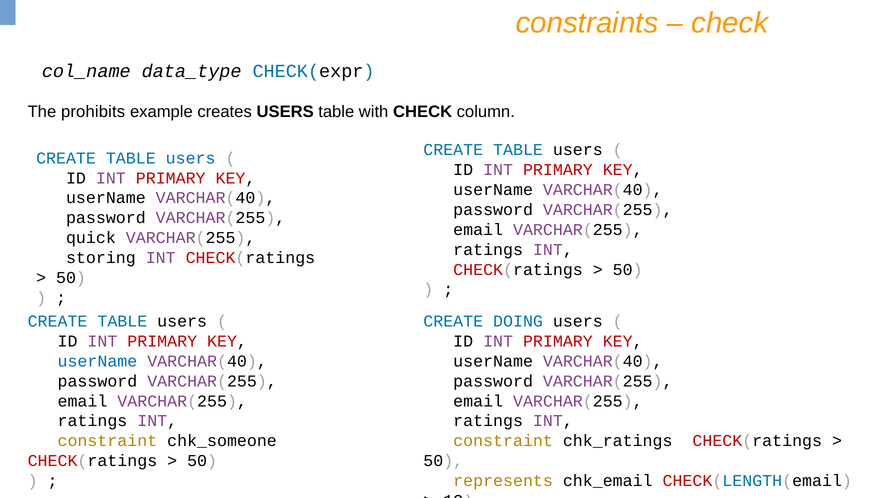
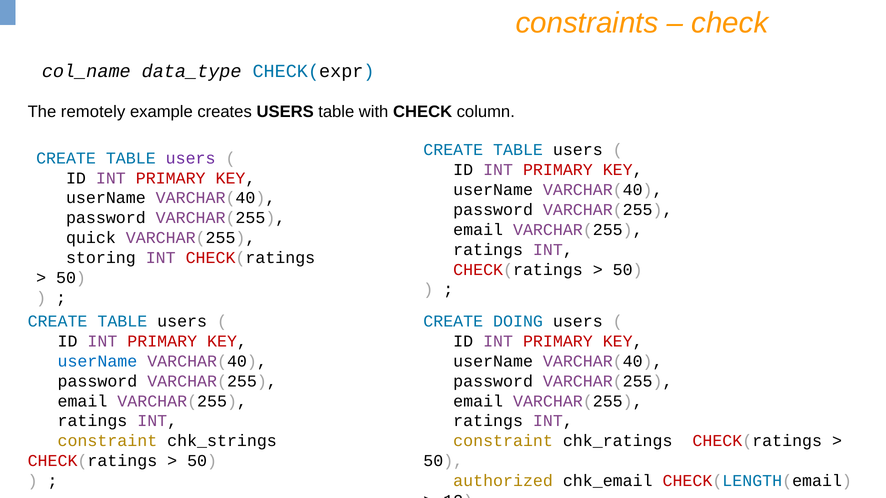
prohibits: prohibits -> remotely (93, 112)
users colour: blue -> purple (191, 158)
chk_someone: chk_someone -> chk_strings (222, 441)
represents: represents -> authorized (503, 481)
